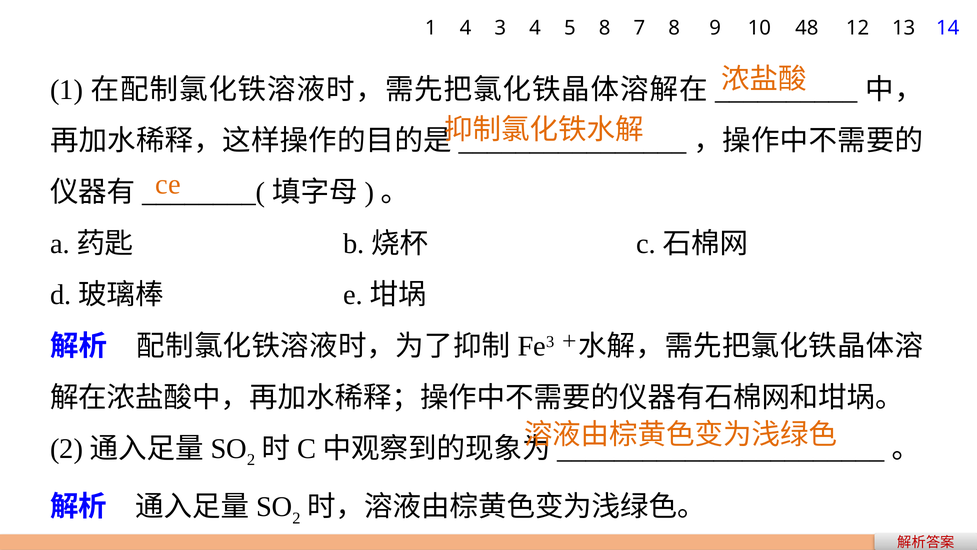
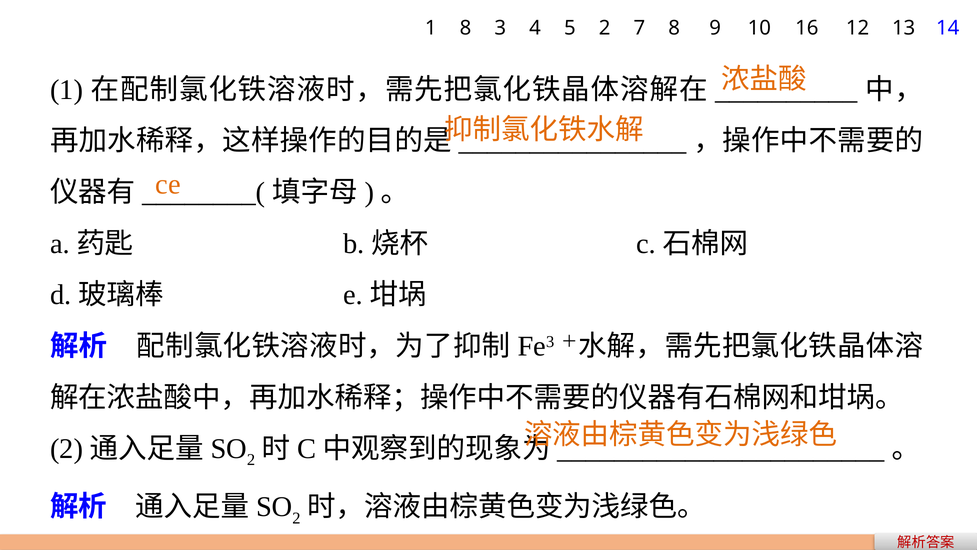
1 4: 4 -> 8 (466, 28)
5 8: 8 -> 2 (605, 28)
48: 48 -> 16 (807, 28)
